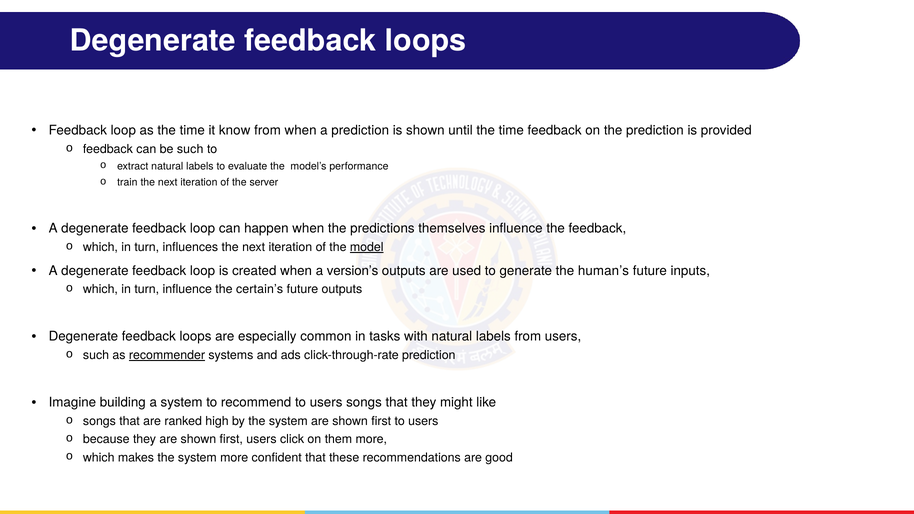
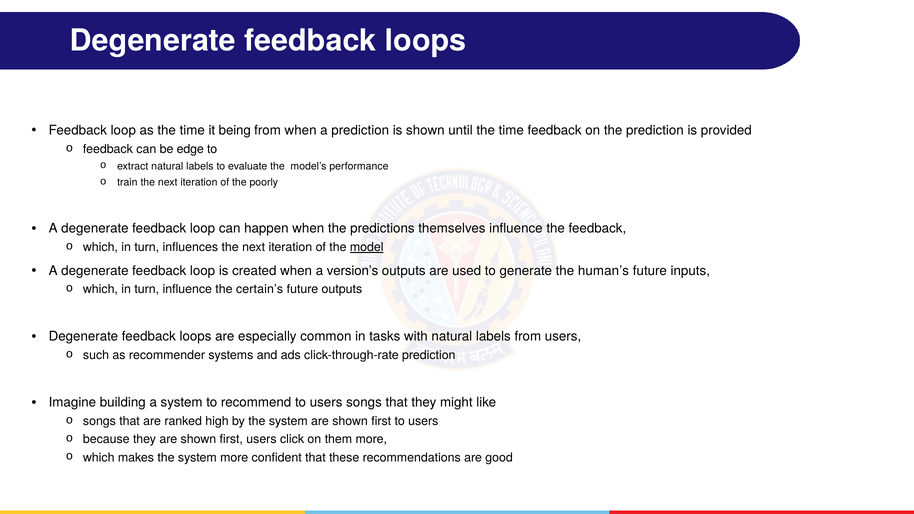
know: know -> being (235, 131)
be such: such -> edge (190, 149)
server: server -> poorly (264, 182)
recommender underline: present -> none (167, 355)
